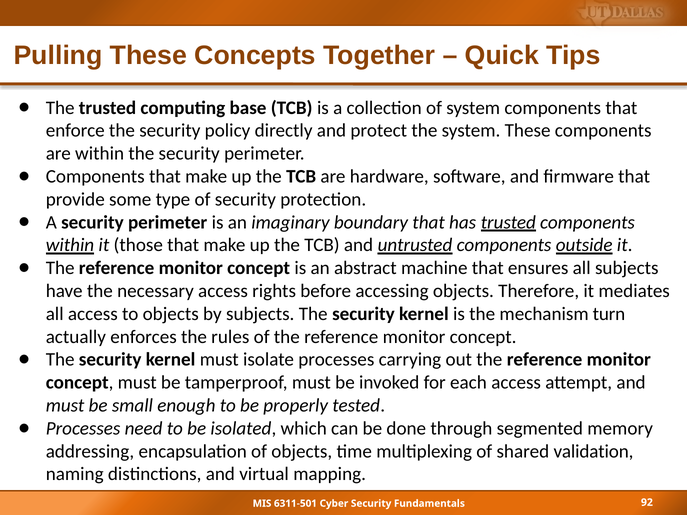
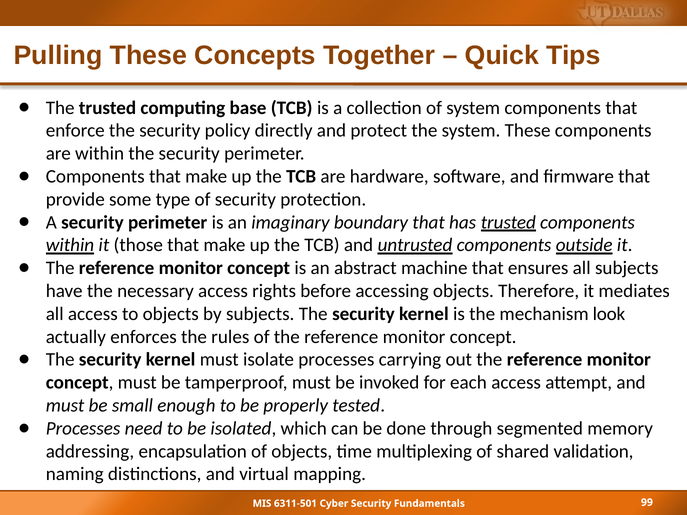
turn: turn -> look (609, 314)
92: 92 -> 99 (647, 503)
